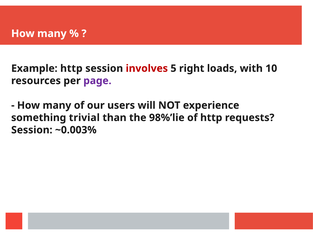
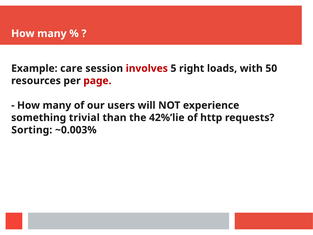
Example http: http -> care (71, 68)
10: 10 -> 50 (271, 68)
page colour: purple -> red (97, 81)
98%’lie: 98%’lie -> 42%’lie (167, 118)
Session: Session -> Sorting (32, 130)
